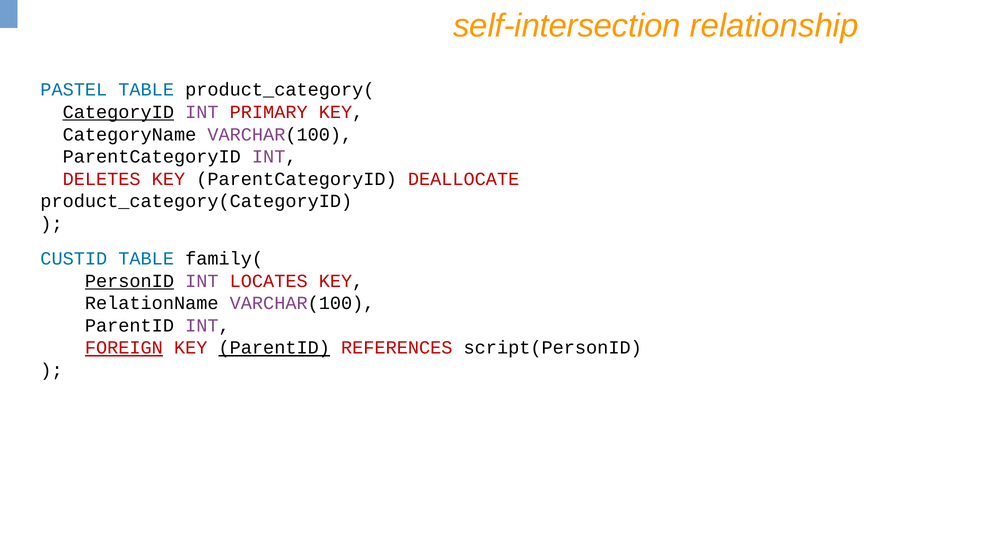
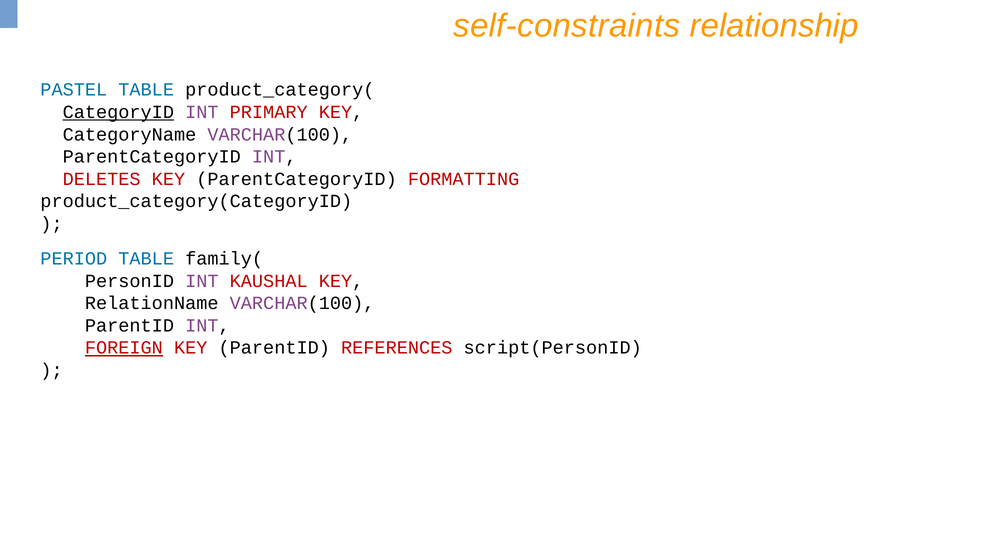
self-intersection: self-intersection -> self-constraints (567, 26)
DEALLOCATE: DEALLOCATE -> FORMATTING (464, 179)
CUSTID: CUSTID -> PERIOD (74, 259)
PersonID underline: present -> none (129, 281)
LOCATES: LOCATES -> KAUSHAL (269, 281)
ParentID underline: present -> none (274, 348)
